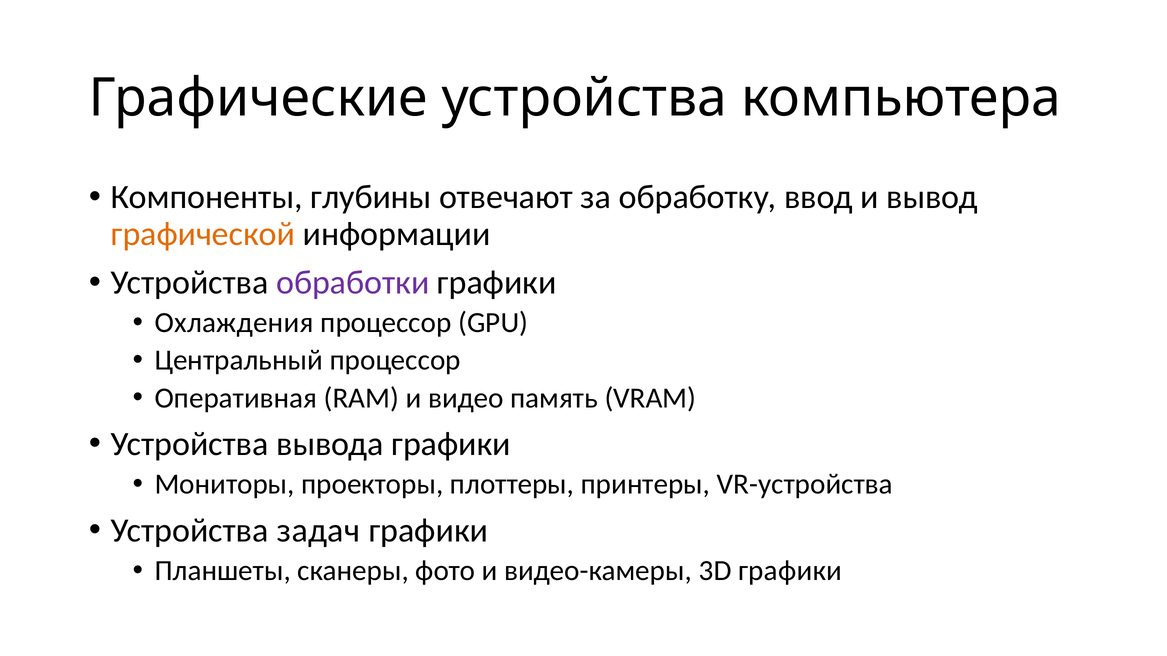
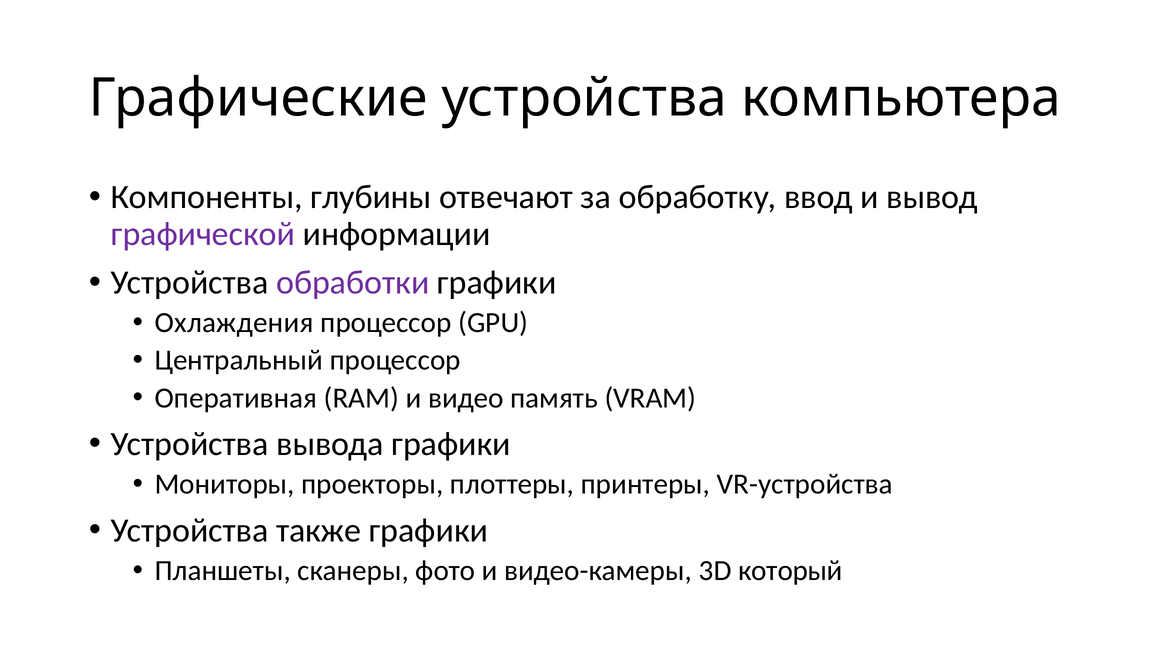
графической colour: orange -> purple (203, 234)
задач: задач -> также (319, 531)
3D графики: графики -> который (790, 571)
